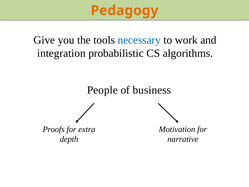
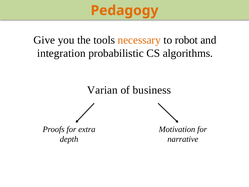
necessary colour: blue -> orange (139, 40)
work: work -> robot (186, 40)
People: People -> Varian (102, 90)
